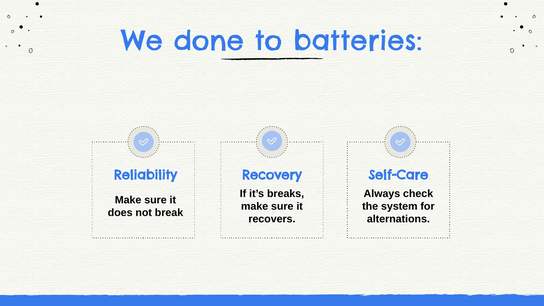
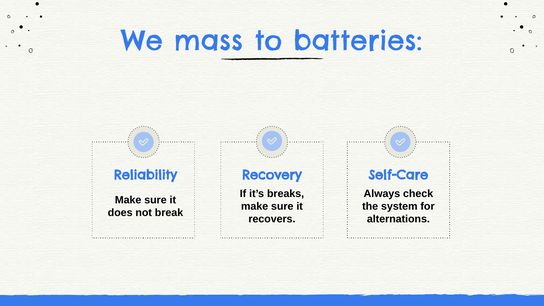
done: done -> mass (209, 41)
